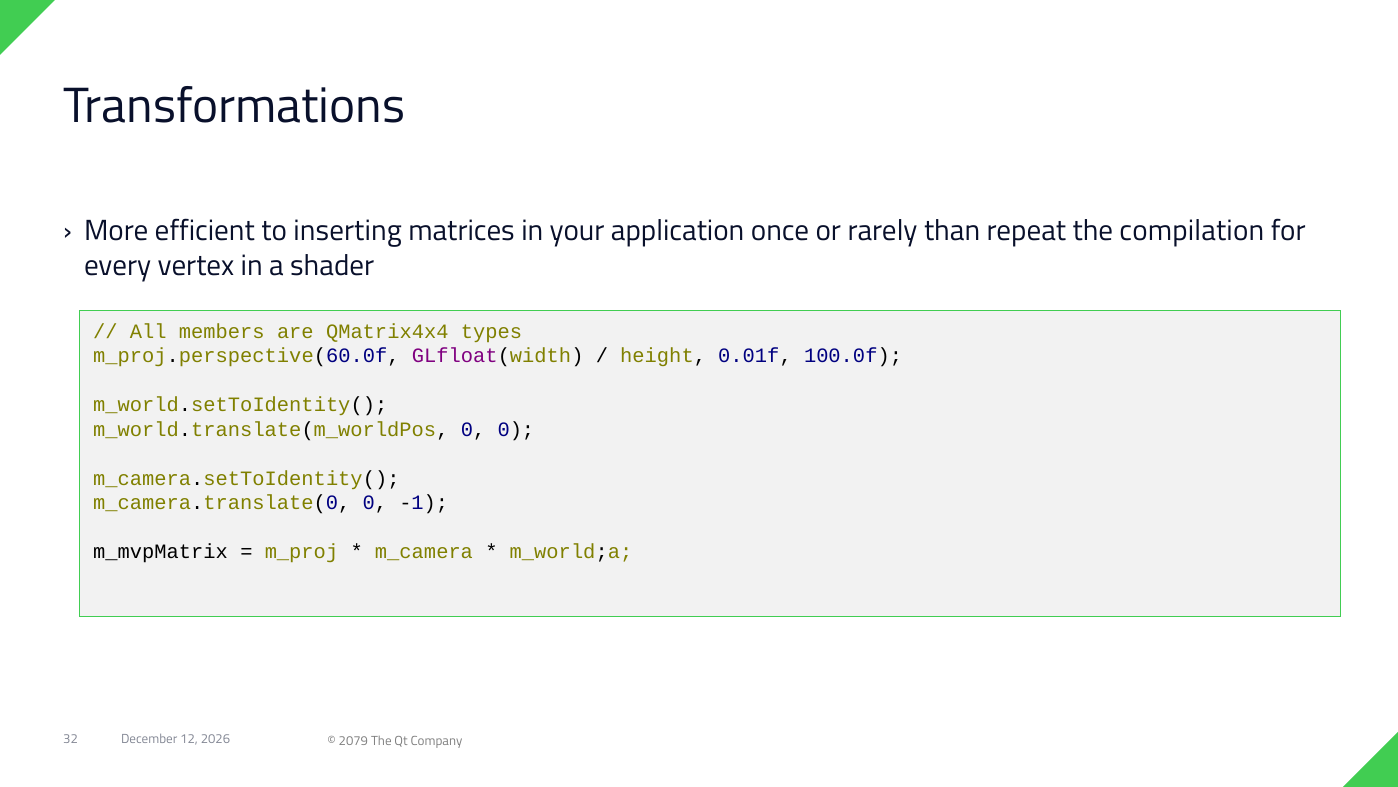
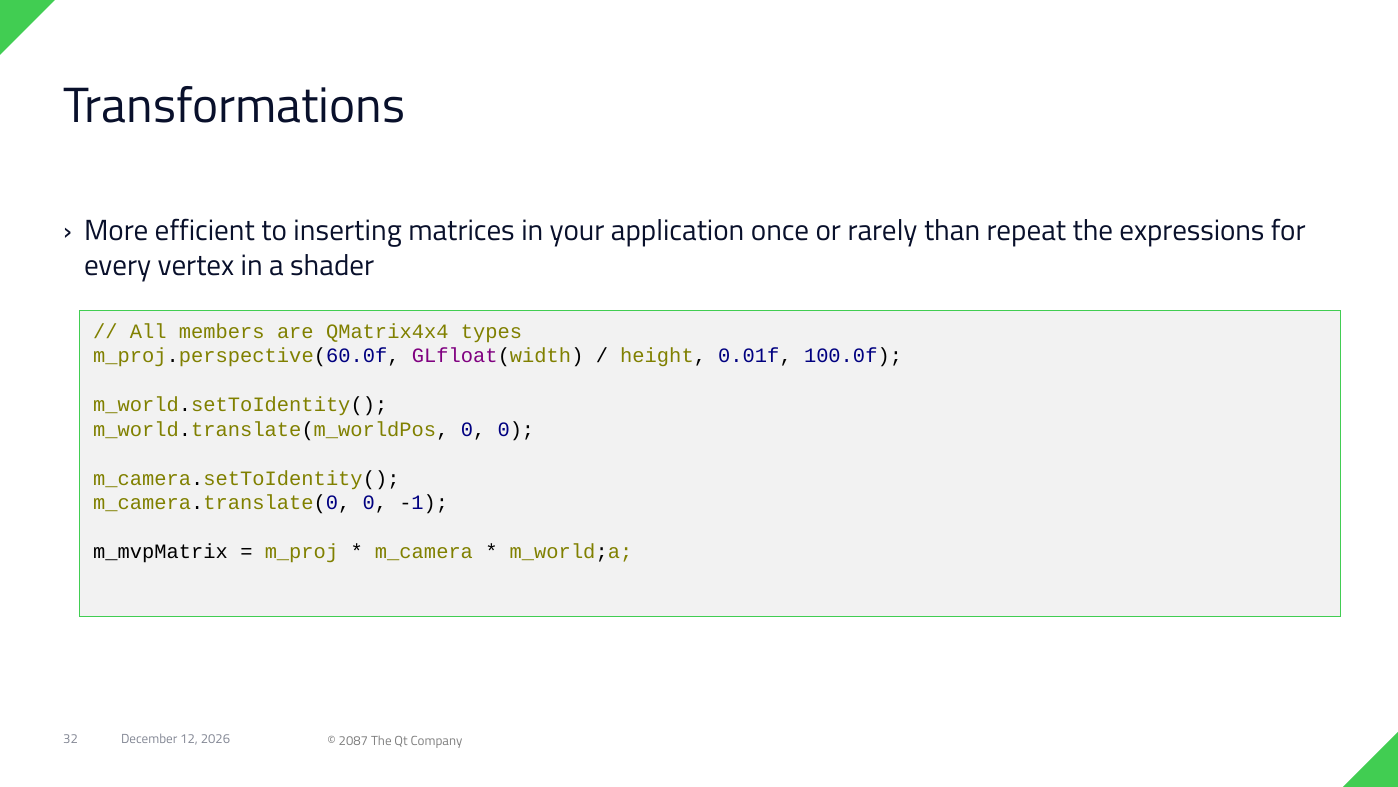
compilation: compilation -> expressions (1192, 231)
2079: 2079 -> 2087 (353, 741)
